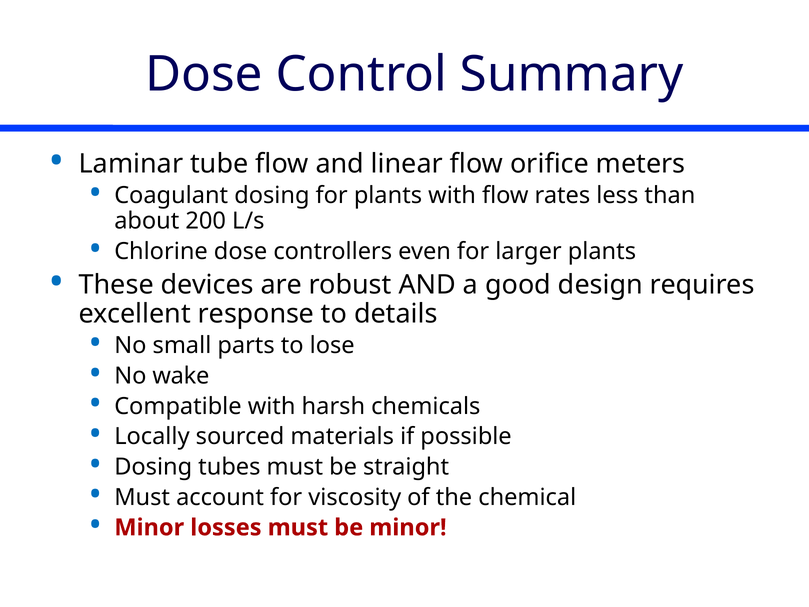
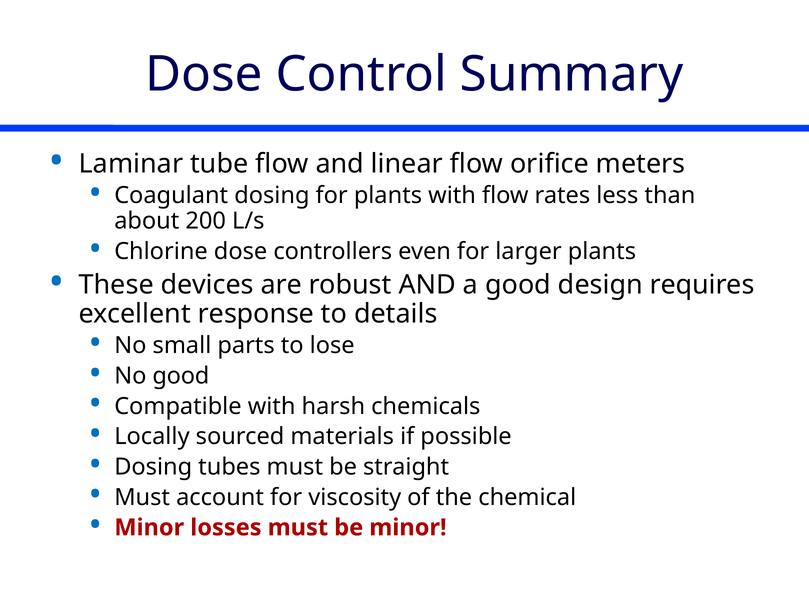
No wake: wake -> good (181, 376)
